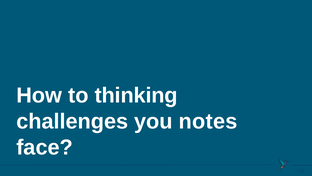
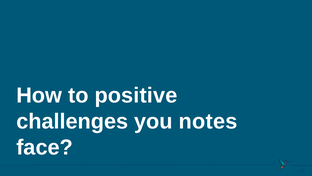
thinking: thinking -> positive (136, 95)
